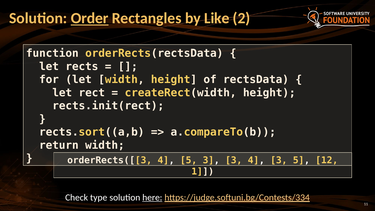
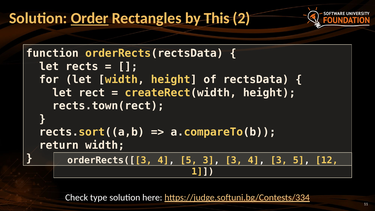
Like: Like -> This (217, 18)
rects.init(rect: rects.init(rect -> rects.town(rect (108, 106)
here underline: present -> none (152, 197)
